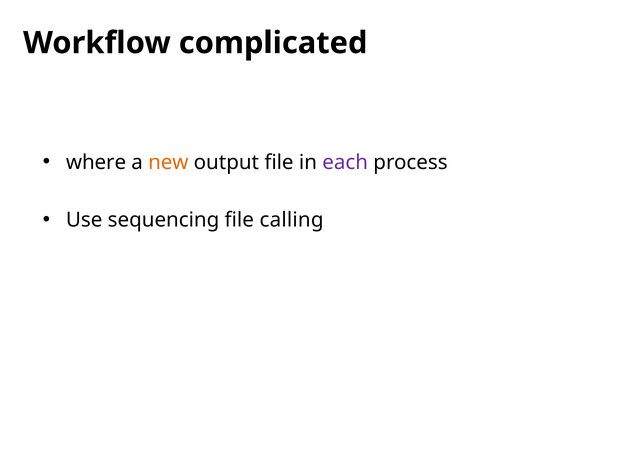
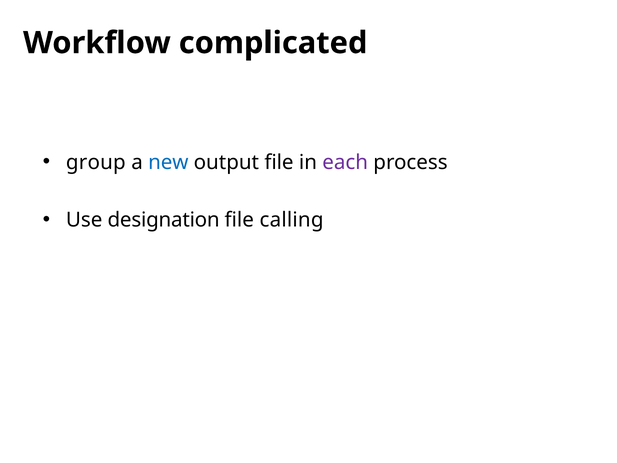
where: where -> group (96, 162)
new colour: orange -> blue (168, 162)
sequencing: sequencing -> designation (164, 220)
